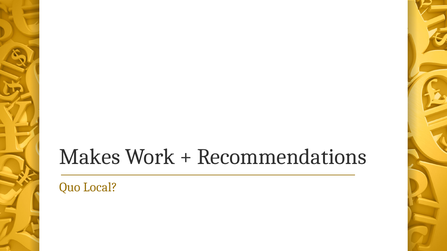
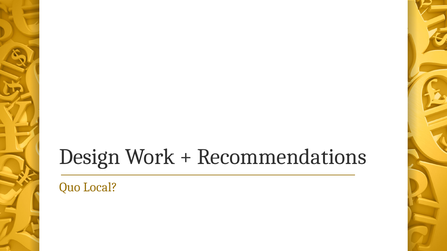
Makes: Makes -> Design (90, 157)
